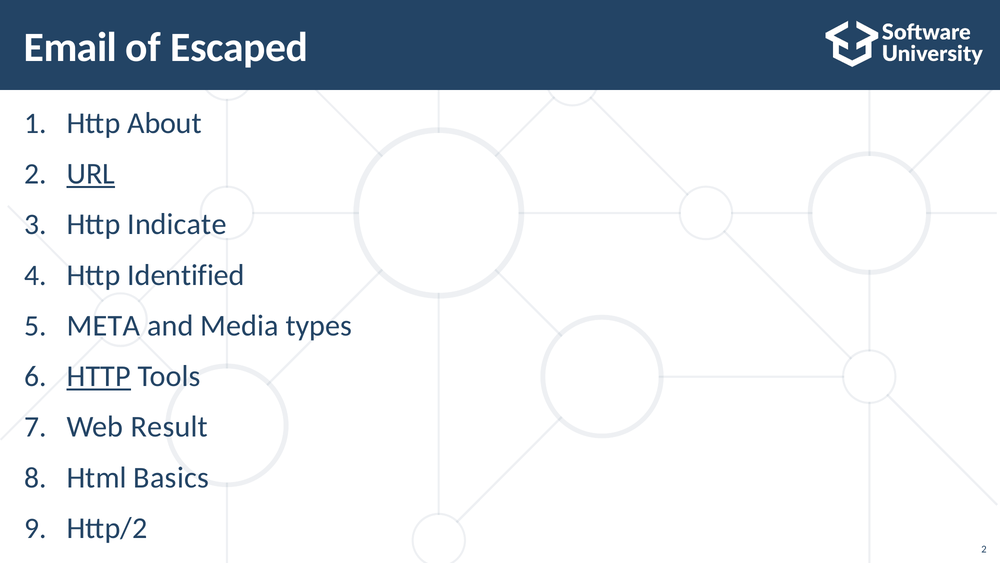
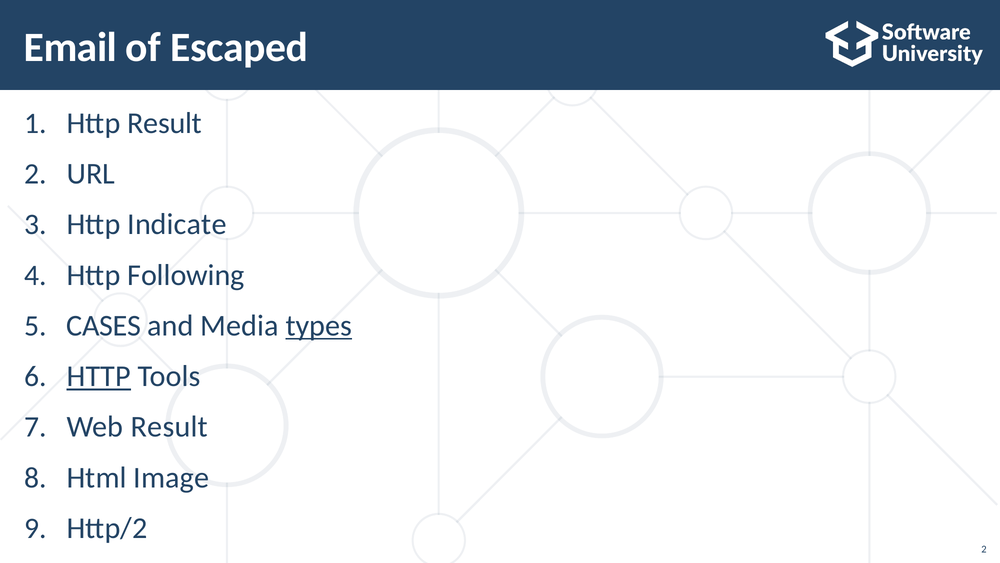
Http About: About -> Result (165, 123)
URL underline: present -> none (91, 174)
Identified: Identified -> Following (186, 275)
META: META -> CASES (104, 325)
types underline: none -> present (319, 325)
Basics: Basics -> Image (171, 477)
